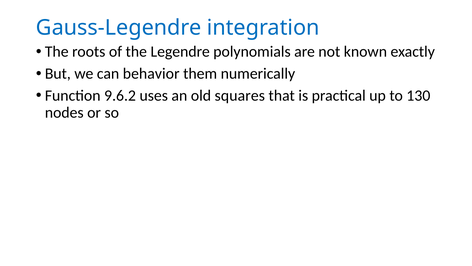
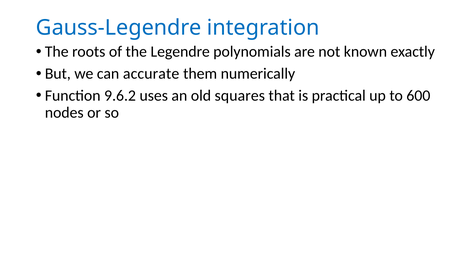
behavior: behavior -> accurate (151, 74)
130: 130 -> 600 (418, 95)
